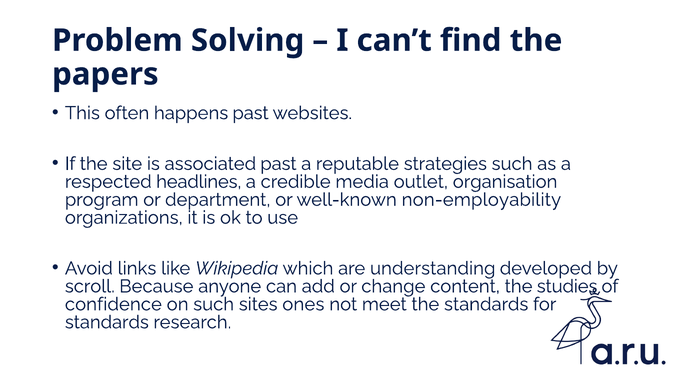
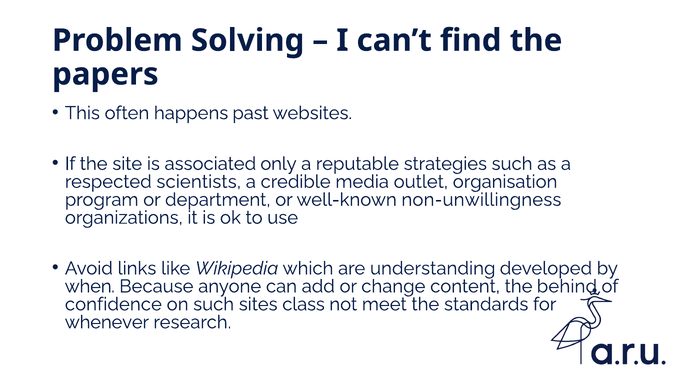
associated past: past -> only (278, 164)
headlines: headlines -> scientists (199, 182)
non-employability: non-employability -> non-unwillingness (481, 200)
scroll: scroll -> when (90, 286)
studies: studies -> behind (567, 286)
ones: ones -> class (304, 304)
standards: standards -> whenever (107, 322)
